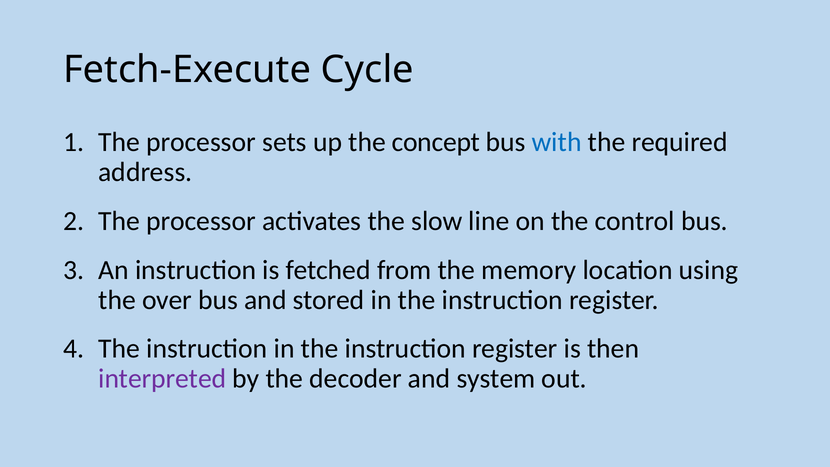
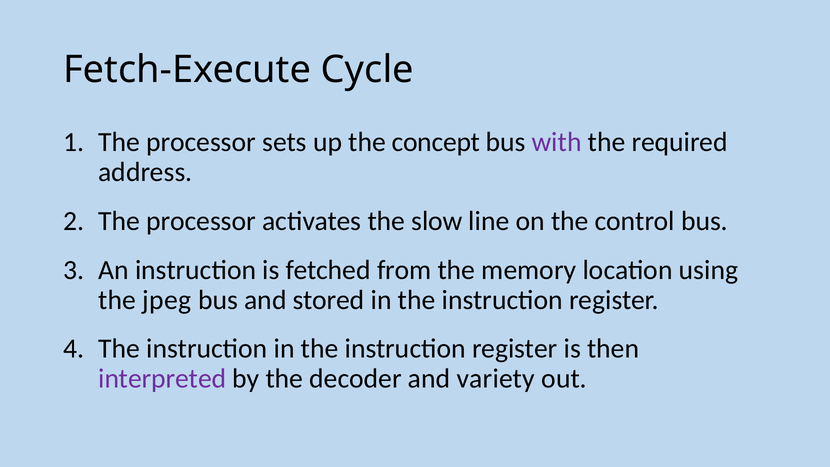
with colour: blue -> purple (557, 142)
over: over -> jpeg (167, 300)
system: system -> variety (496, 379)
